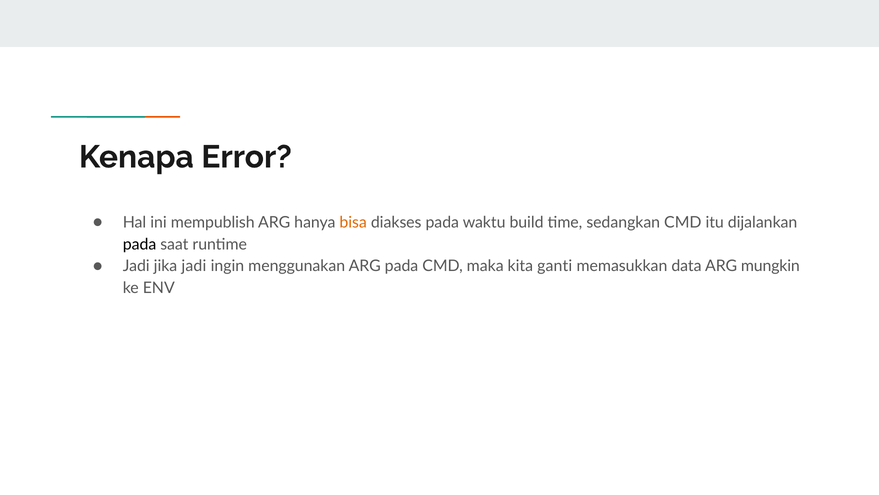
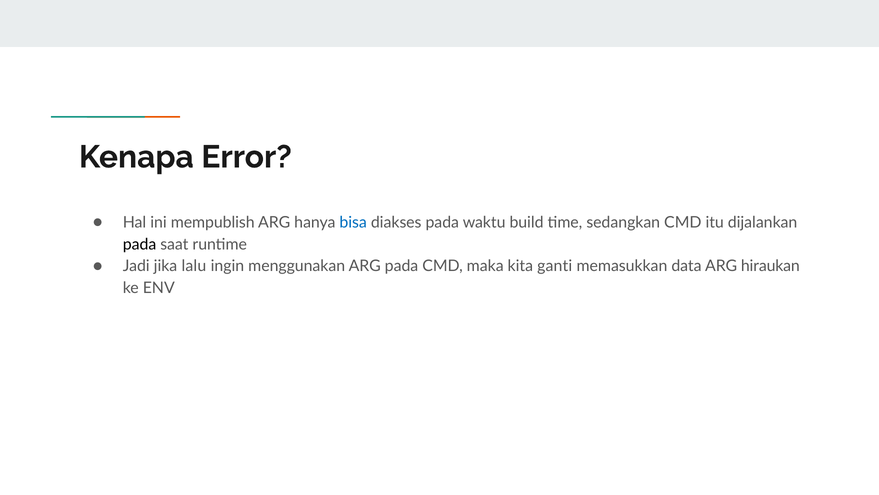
bisa colour: orange -> blue (353, 222)
jika jadi: jadi -> lalu (194, 266)
mungkin: mungkin -> hiraukan (770, 266)
